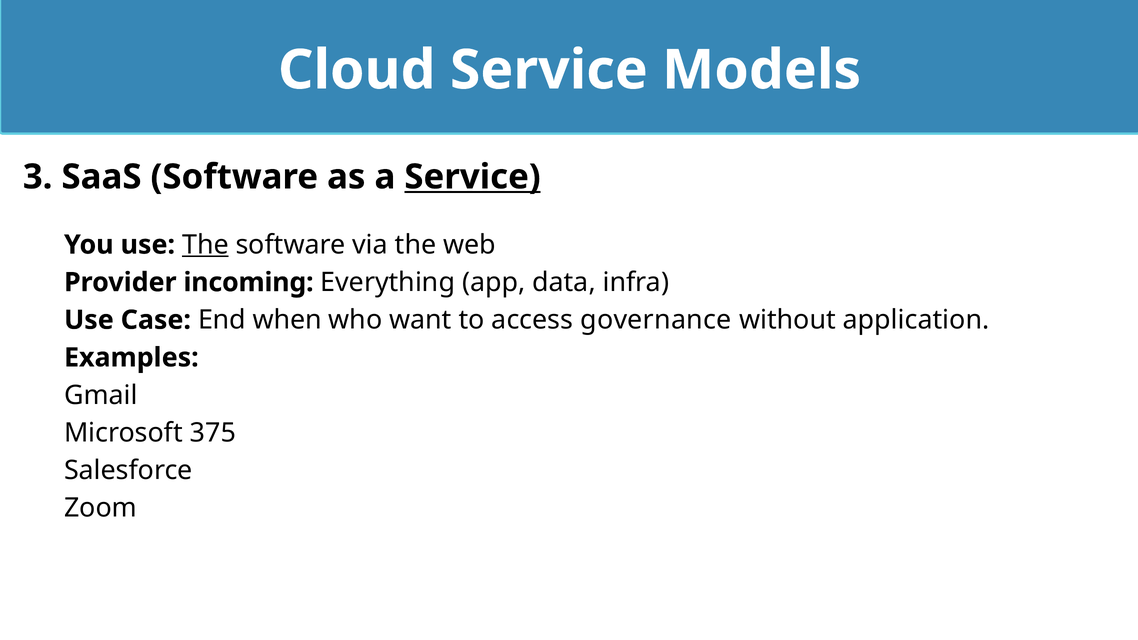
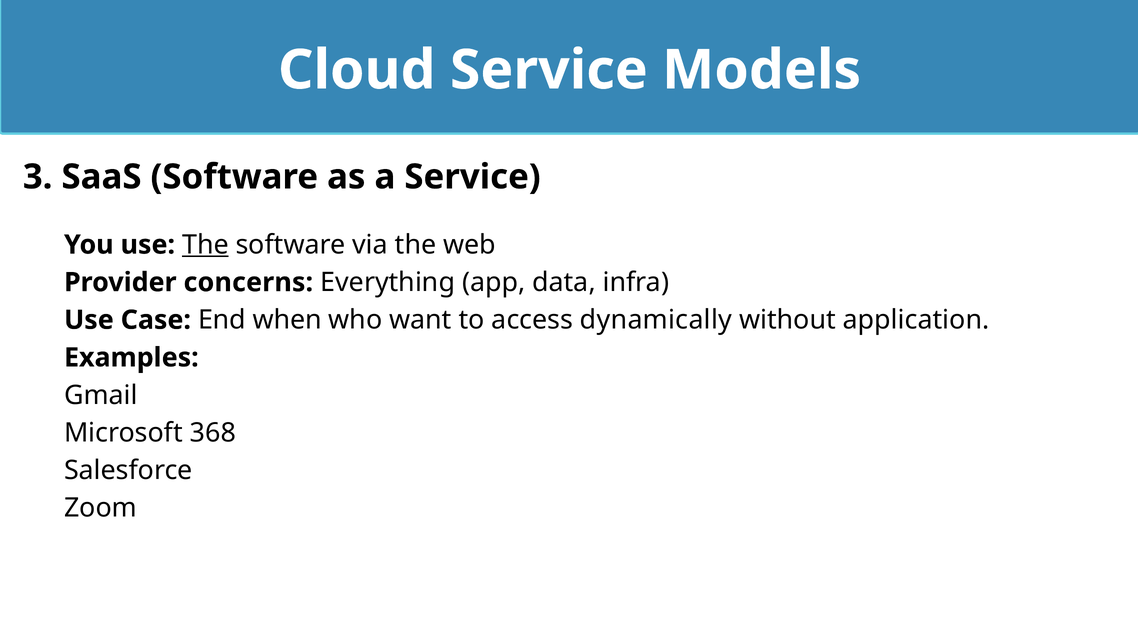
Service underline: present -> none (472, 177)
incoming: incoming -> concerns (248, 282)
governance: governance -> dynamically (656, 320)
375: 375 -> 368 (213, 433)
